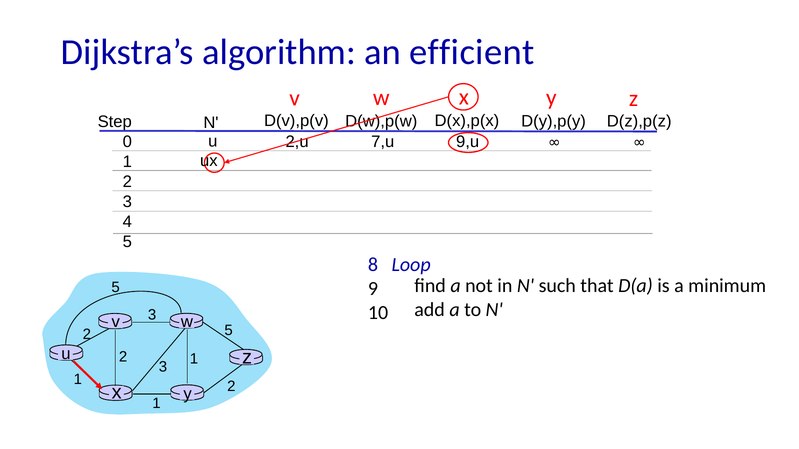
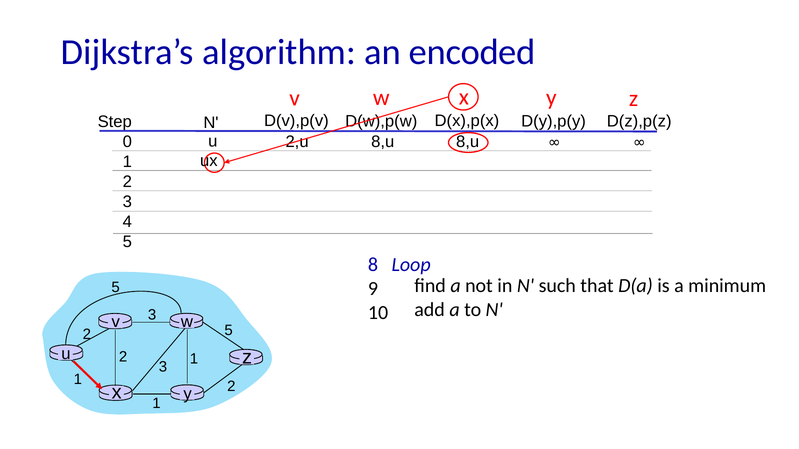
efficient: efficient -> encoded (472, 52)
7,u: 7,u -> 8,u (383, 142)
9,u: 9,u -> 8,u (468, 142)
